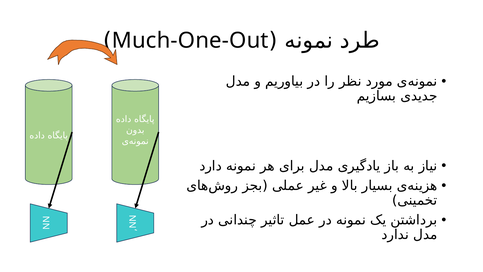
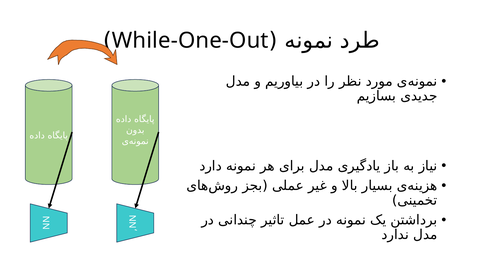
Much-One-Out: Much-One-Out -> While-One-Out (190, 41)
